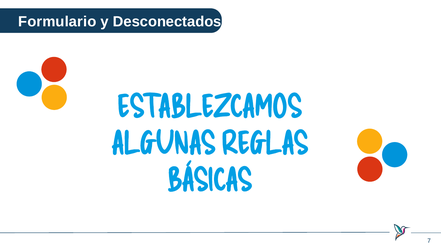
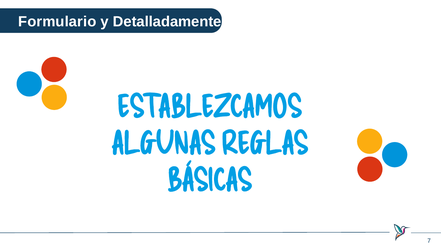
Desconectados: Desconectados -> Detalladamente (167, 22)
